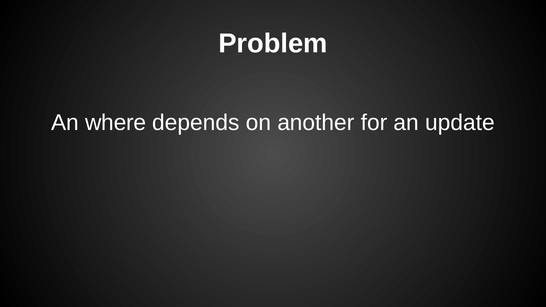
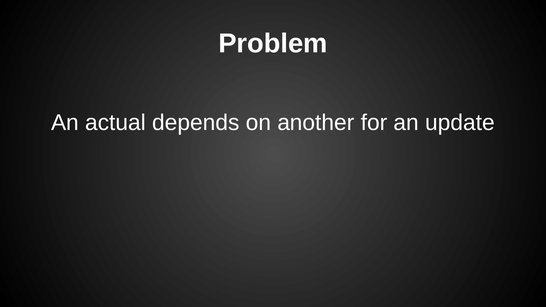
where: where -> actual (115, 123)
